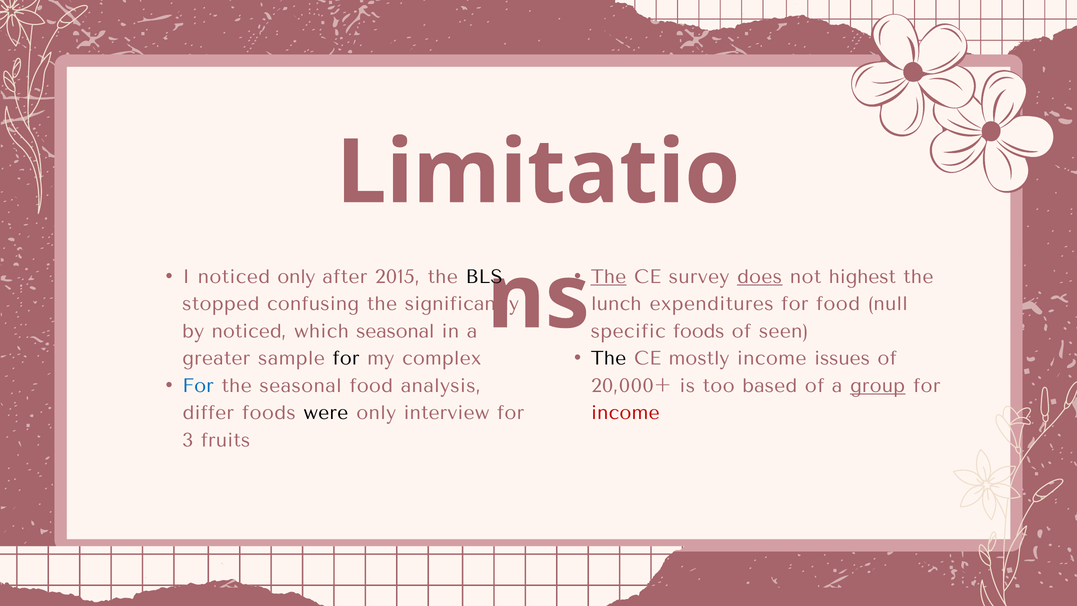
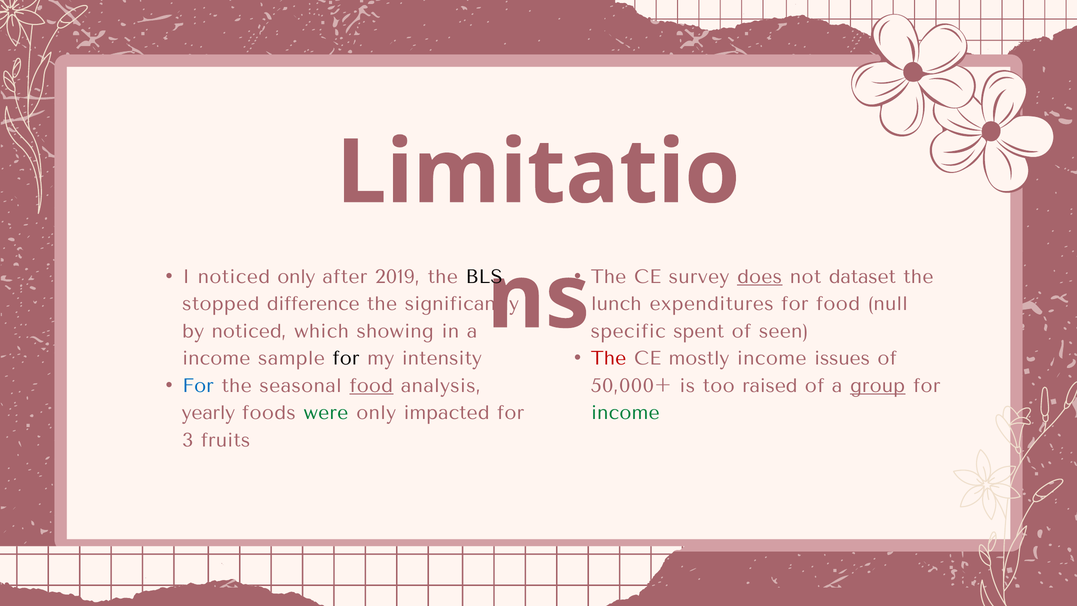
2015: 2015 -> 2019 (397, 277)
The underline: present -> none (609, 277)
highest: highest -> dataset (862, 277)
confusing: confusing -> difference (313, 304)
which seasonal: seasonal -> showing (395, 331)
specific foods: foods -> spent (699, 331)
The colour: black -> red (609, 358)
greater: greater -> income (216, 358)
complex: complex -> intensity (442, 358)
food underline: none -> present (371, 386)
20,000+: 20,000+ -> 50,000+ (631, 386)
based: based -> raised (770, 386)
differ: differ -> yearly (208, 413)
were colour: black -> green (326, 413)
interview: interview -> impacted (447, 413)
income colour: red -> green (625, 413)
